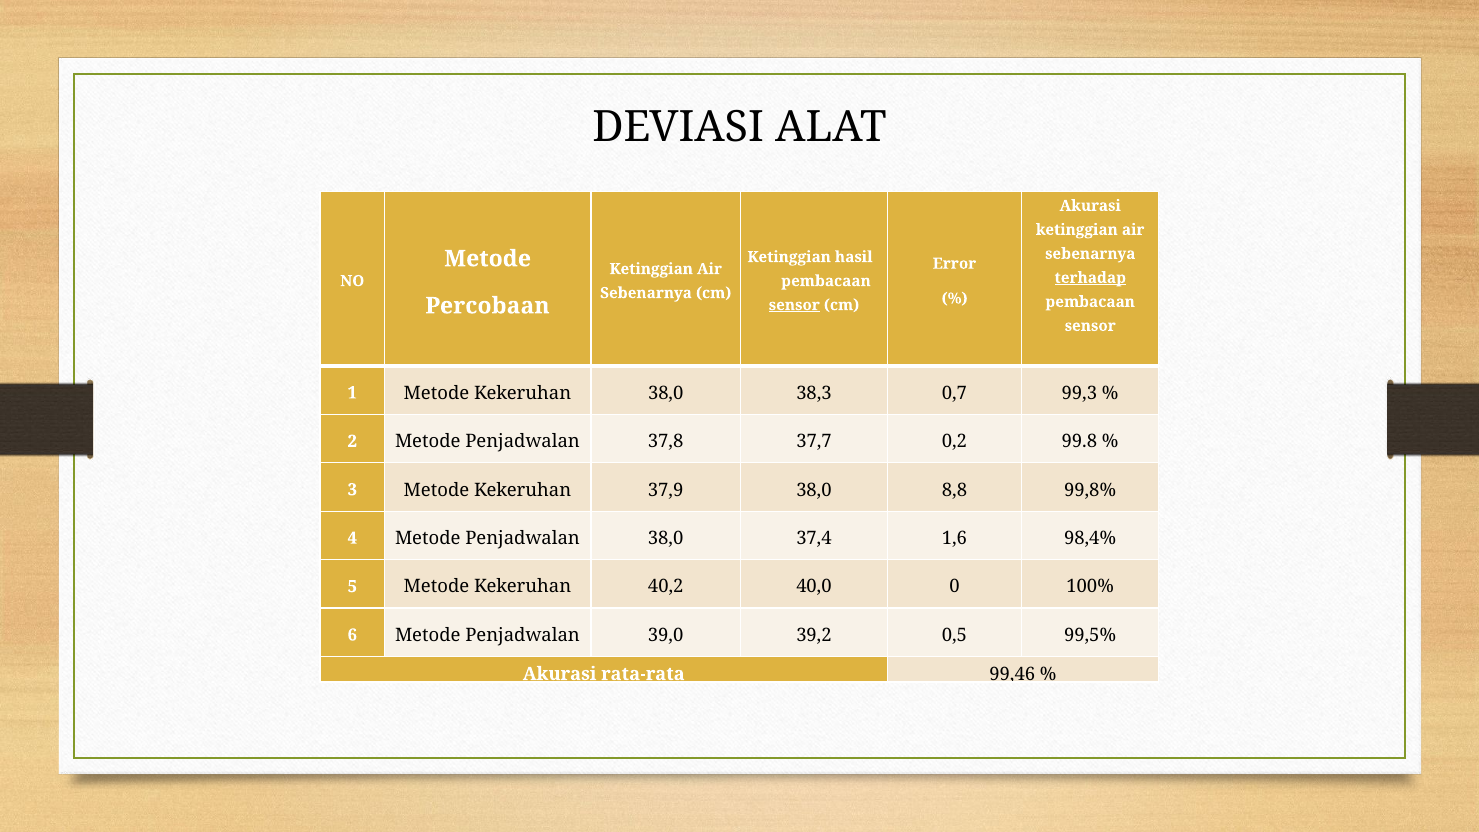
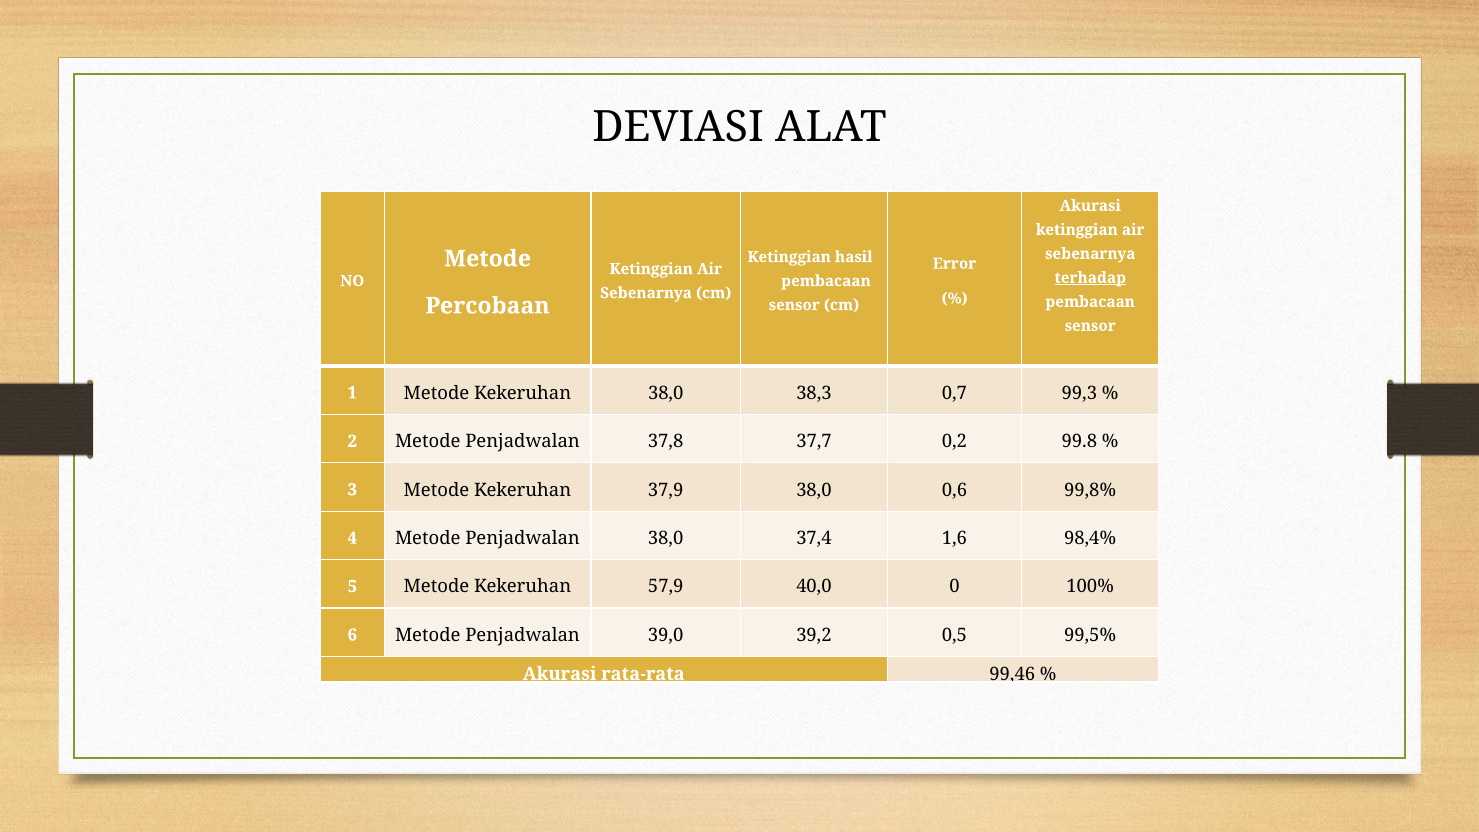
sensor underline: present -> none (794, 305)
8,8: 8,8 -> 0,6 (955, 490)
40,2: 40,2 -> 57,9 (666, 587)
